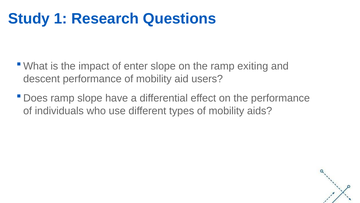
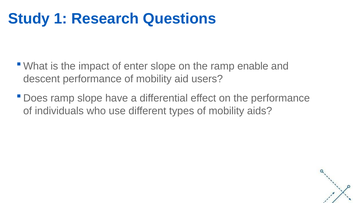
exiting: exiting -> enable (253, 66)
